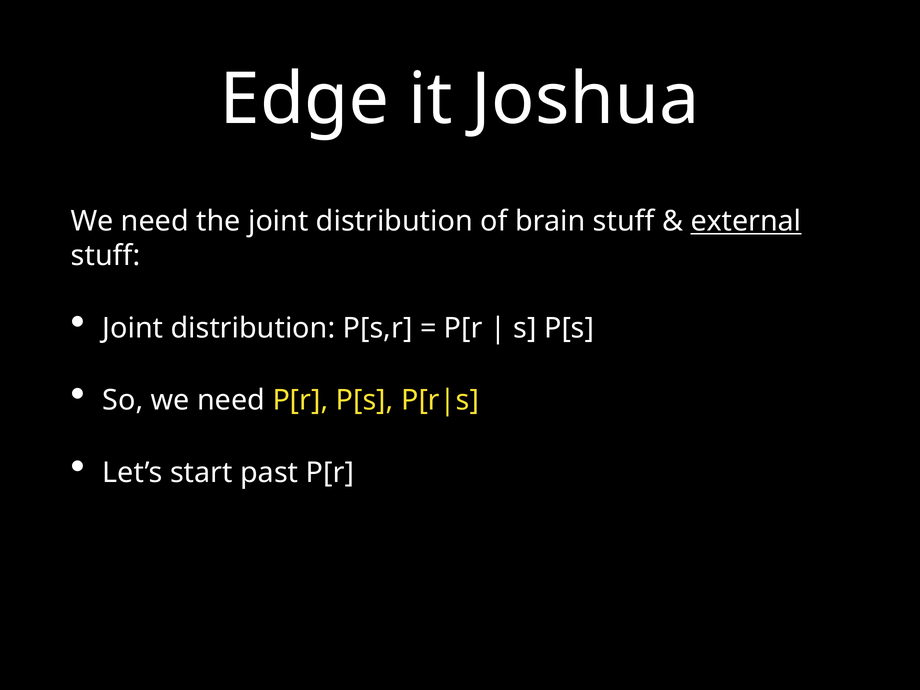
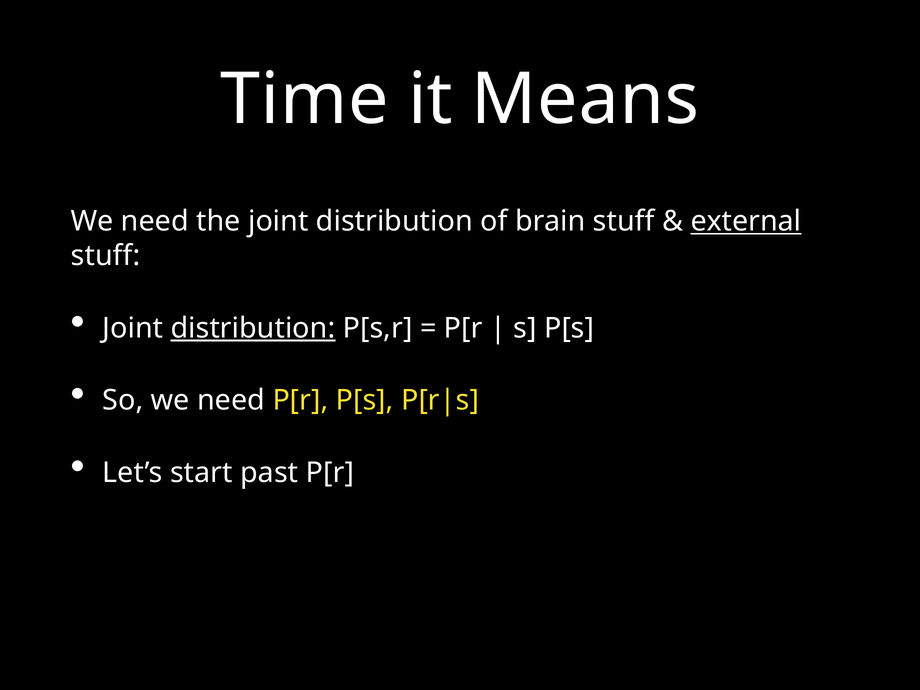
Edge: Edge -> Time (304, 99)
Joshua: Joshua -> Means (585, 99)
distribution underline: none -> present (253, 328)
